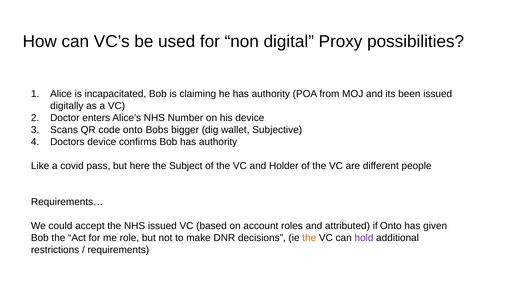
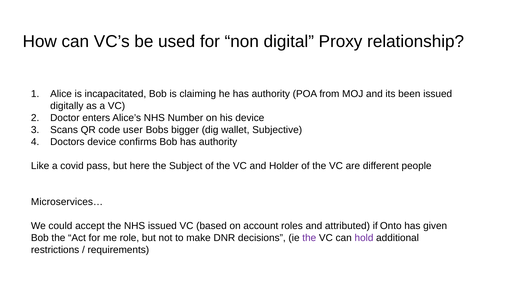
possibilities: possibilities -> relationship (416, 42)
code onto: onto -> user (133, 130)
Requirements…: Requirements… -> Microservices… (67, 202)
the colour: orange -> purple (309, 238)
